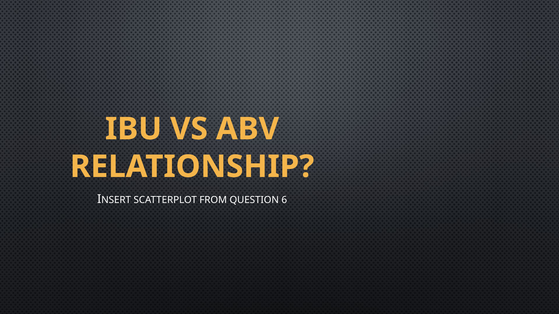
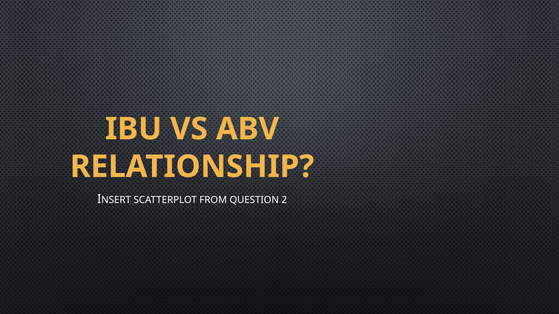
6: 6 -> 2 (284, 200)
